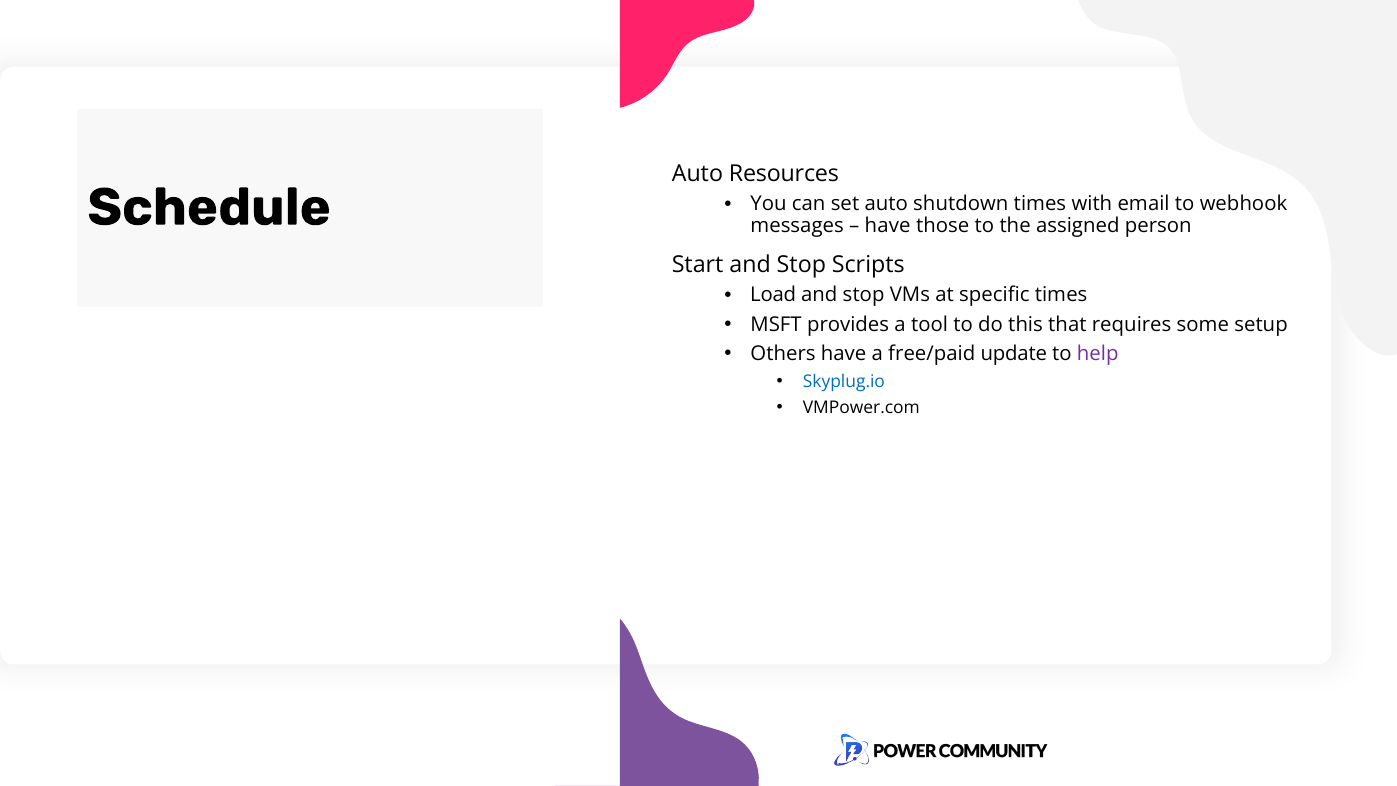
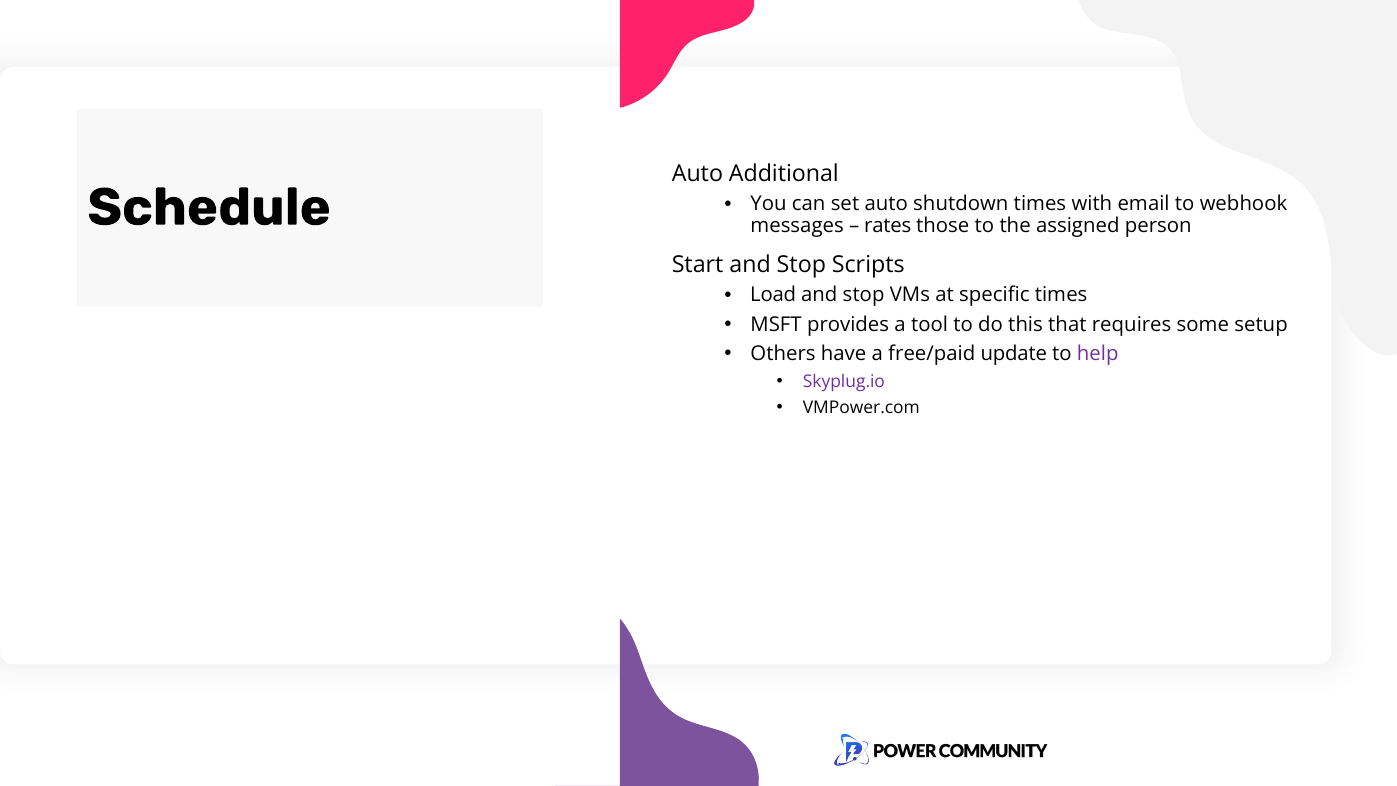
Resources: Resources -> Additional (784, 173)
have: have -> rates (888, 226)
Skyplug.io colour: blue -> purple (844, 381)
